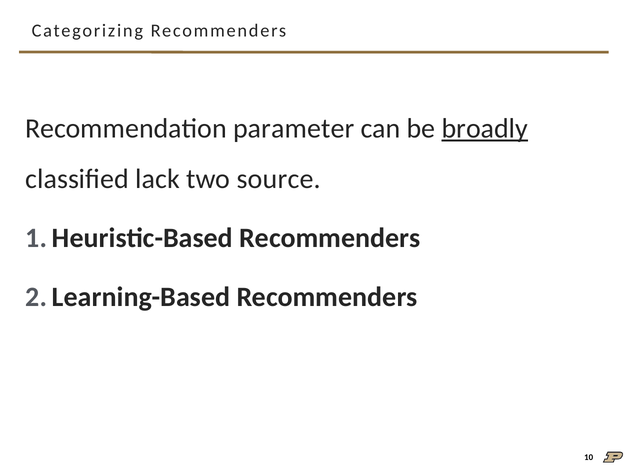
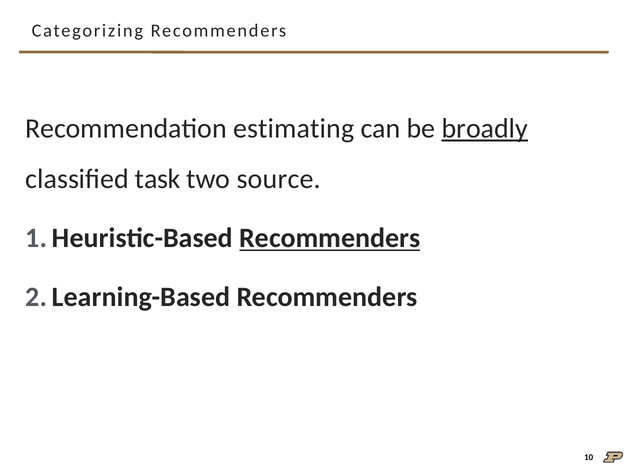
parameter: parameter -> estimating (294, 129)
lack: lack -> task (158, 179)
Recommenders underline: none -> present (330, 238)
